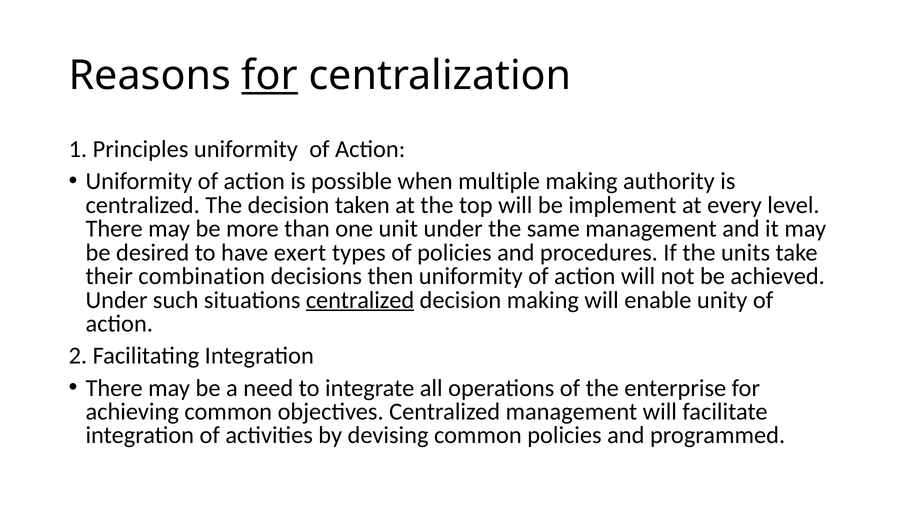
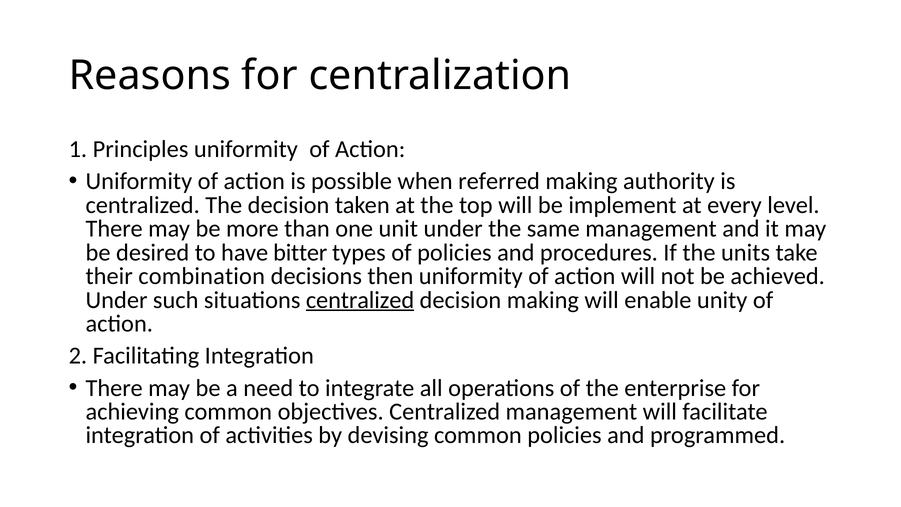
for underline: present -> none (270, 76)
multiple: multiple -> referred (499, 181)
exert: exert -> bitter (300, 252)
